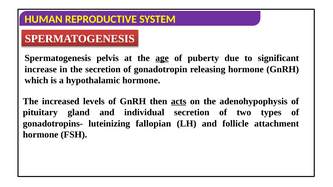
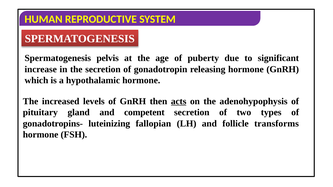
age underline: present -> none (162, 58)
individual: individual -> competent (144, 113)
attachment: attachment -> transforms (277, 124)
